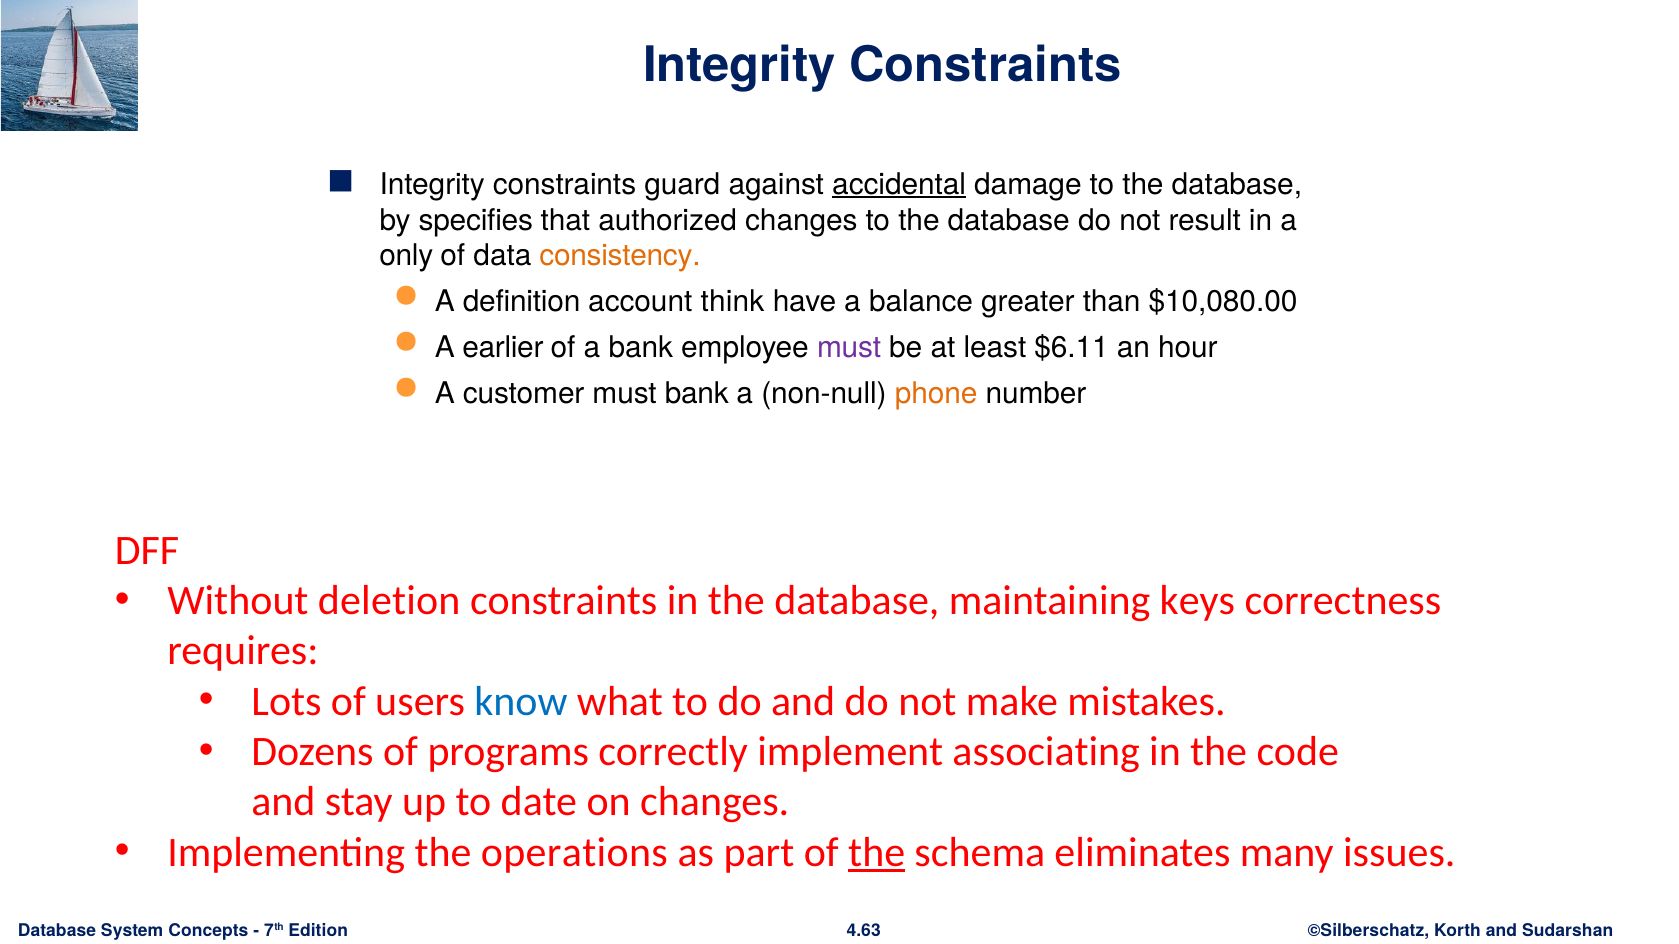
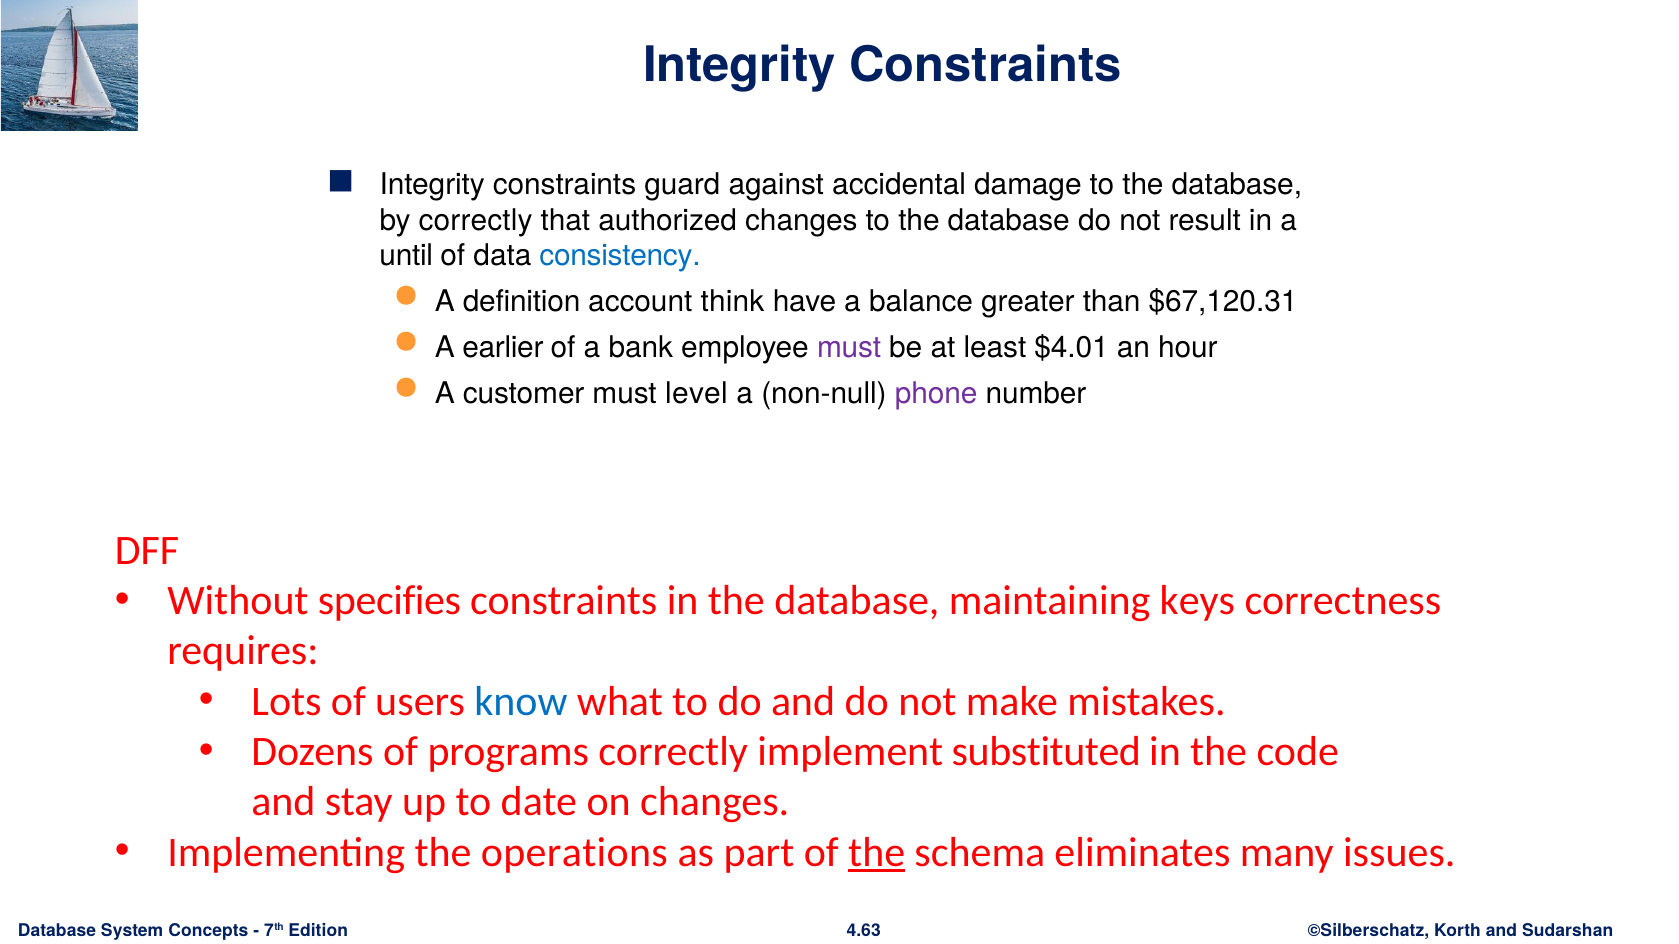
accidental underline: present -> none (899, 185)
by specifies: specifies -> correctly (476, 220)
only: only -> until (406, 256)
consistency colour: orange -> blue (620, 256)
$10,080.00: $10,080.00 -> $67,120.31 (1223, 302)
$6.11: $6.11 -> $4.01 (1072, 348)
must bank: bank -> level (696, 394)
phone colour: orange -> purple (936, 394)
deletion: deletion -> specifies (389, 601)
associating: associating -> substituted (1046, 752)
